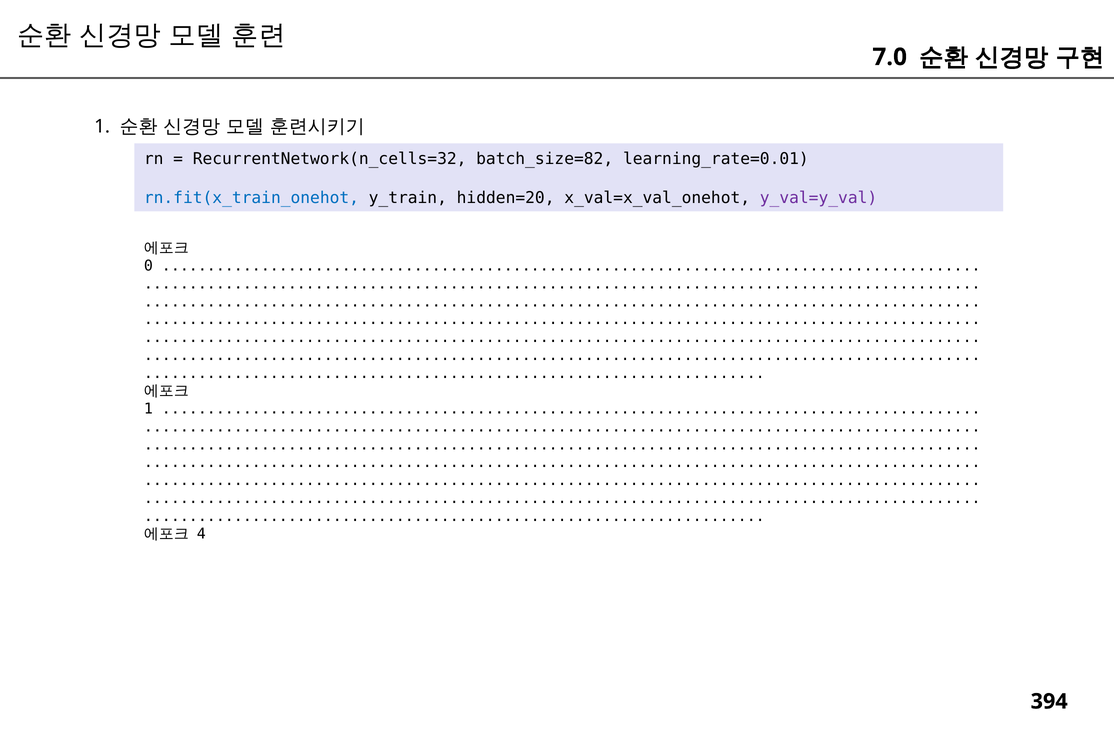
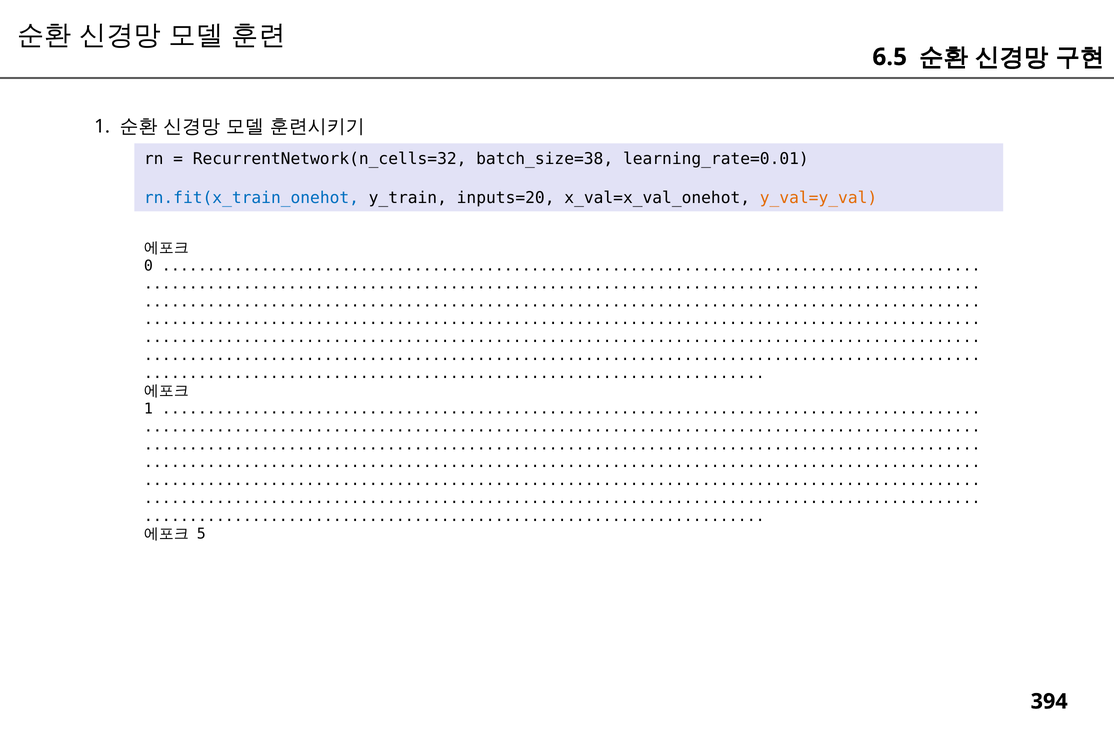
7.0: 7.0 -> 6.5 (890, 57)
batch_size=82: batch_size=82 -> batch_size=38 (545, 159)
hidden=20: hidden=20 -> inputs=20 (506, 198)
y_val=y_val colour: purple -> orange (819, 198)
4: 4 -> 5 (201, 535)
